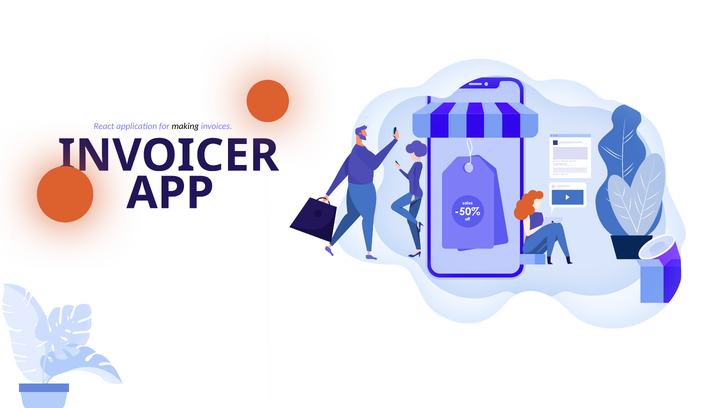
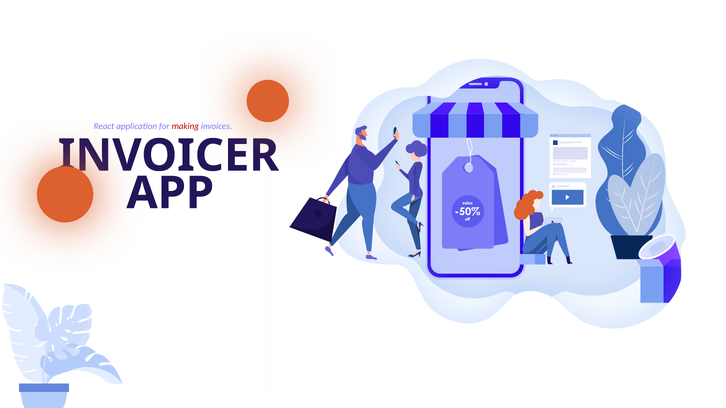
making colour: black -> red (185, 126)
